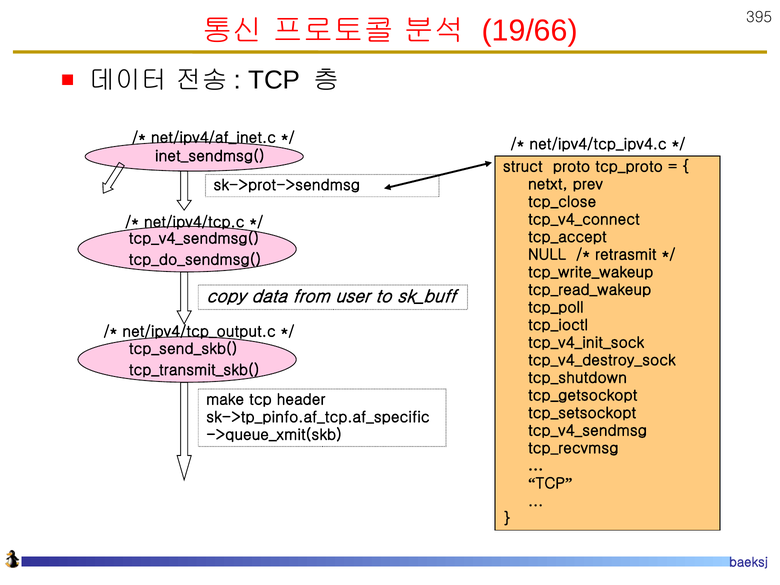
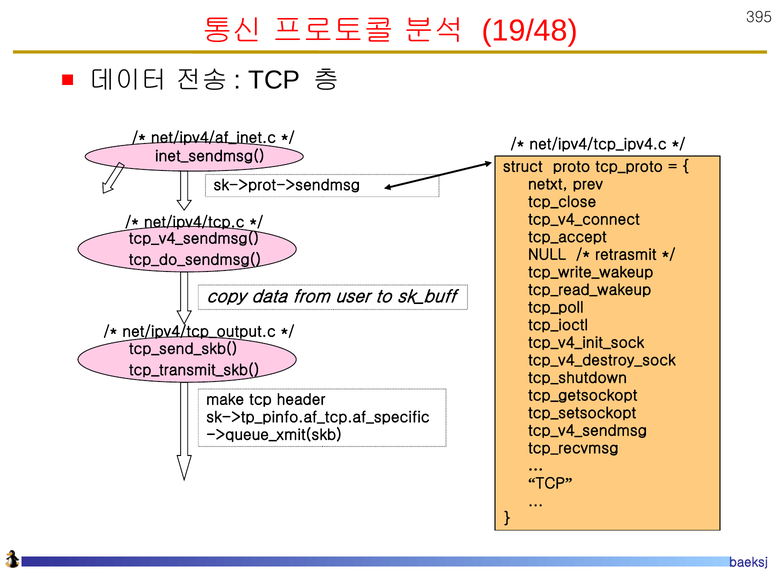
19/66: 19/66 -> 19/48 (530, 31)
